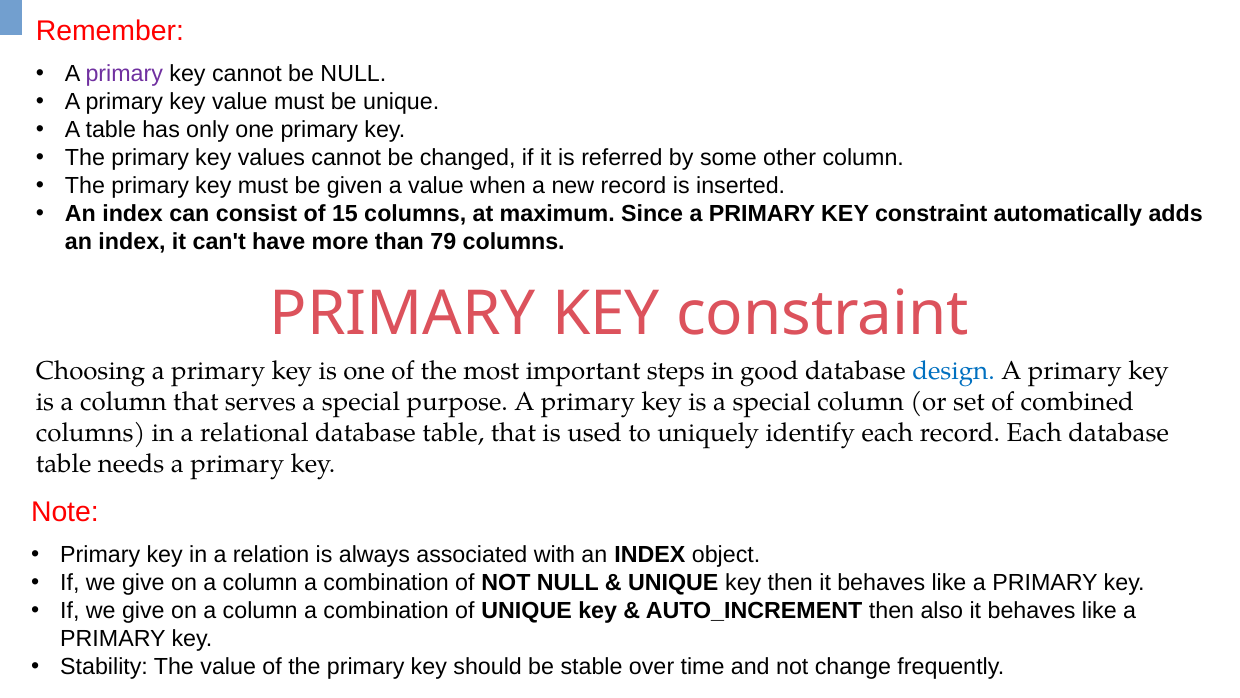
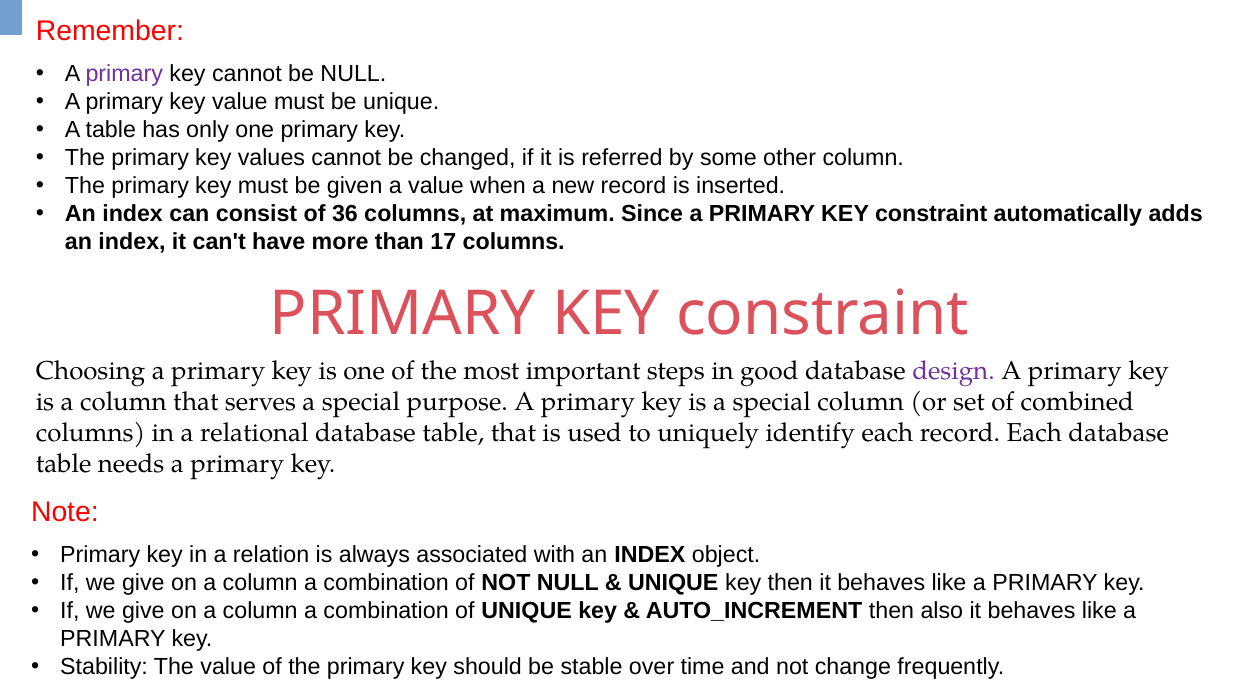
15: 15 -> 36 (345, 213)
79: 79 -> 17 (443, 241)
design colour: blue -> purple (954, 371)
